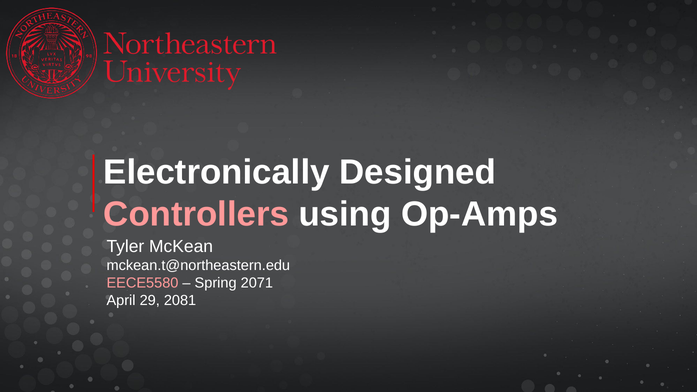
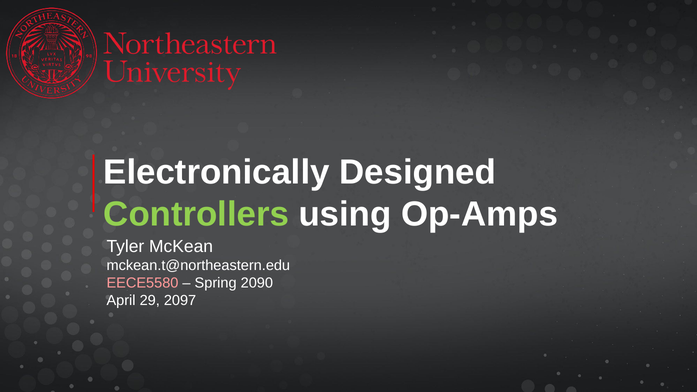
Controllers colour: pink -> light green (196, 214)
2071: 2071 -> 2090 (257, 283)
2081: 2081 -> 2097 (180, 300)
